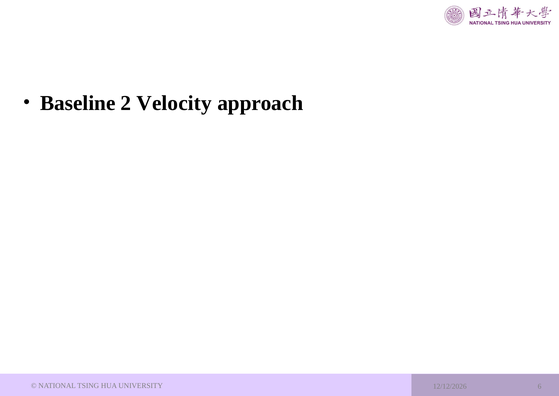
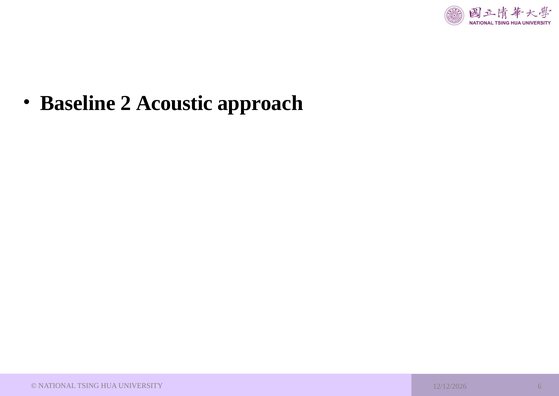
Velocity: Velocity -> Acoustic (174, 103)
